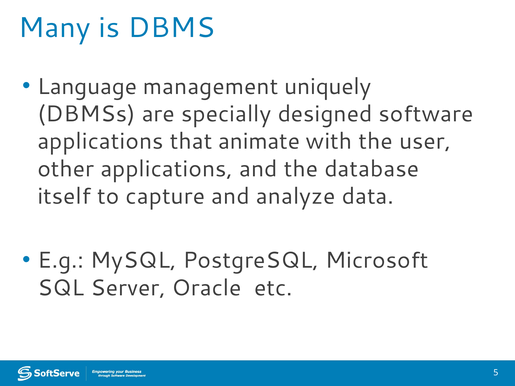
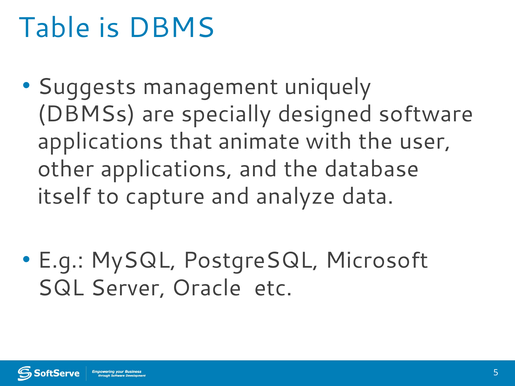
Many: Many -> Table (54, 28)
Language: Language -> Suggests (87, 87)
